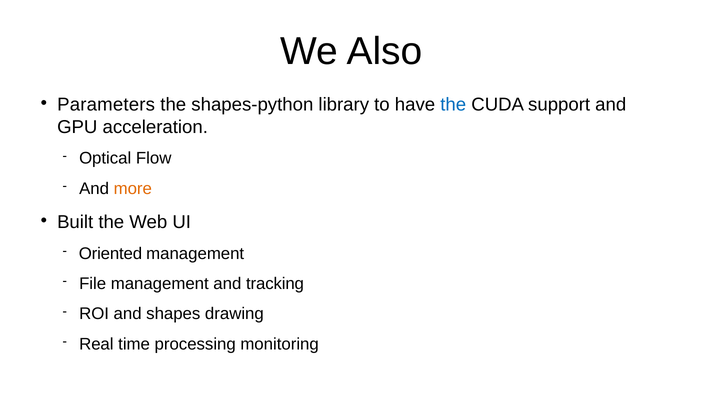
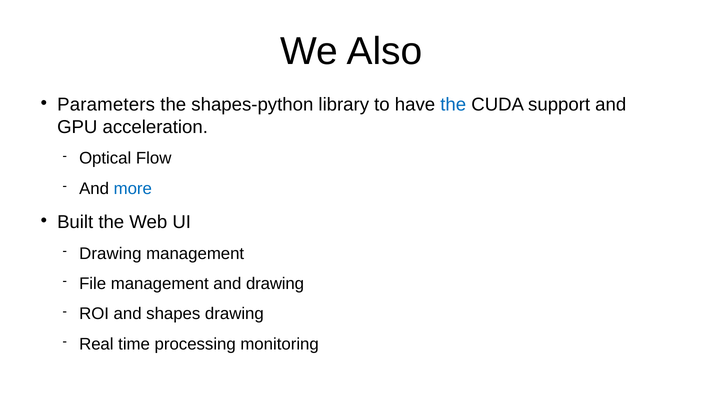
more colour: orange -> blue (133, 189)
Oriented: Oriented -> Drawing (110, 254)
and tracking: tracking -> drawing (275, 284)
